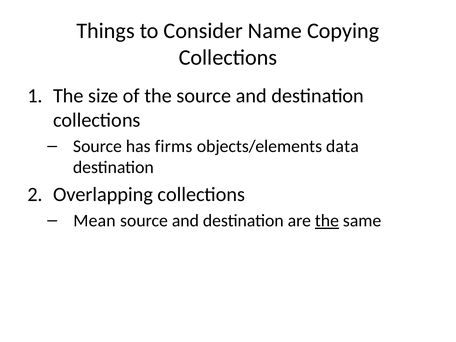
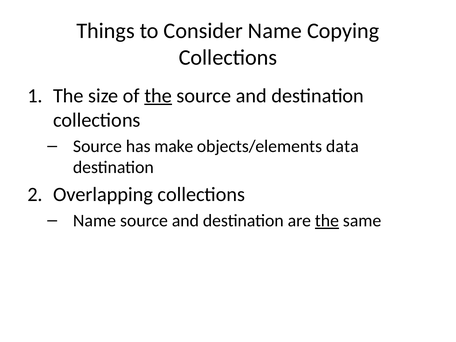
the underline: none -> present (158, 96)
firms: firms -> make (174, 146)
Mean: Mean -> Name (94, 221)
